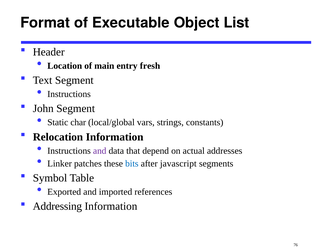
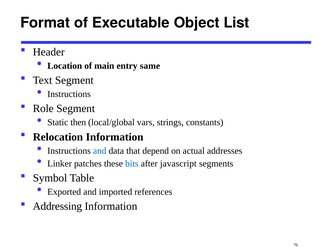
fresh: fresh -> same (150, 66)
John: John -> Role (43, 109)
char: char -> then (78, 123)
and colour: purple -> blue (100, 151)
